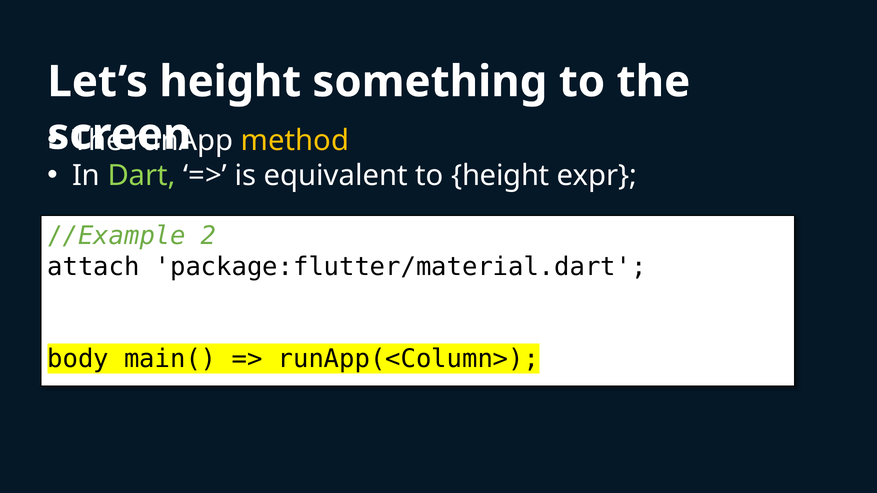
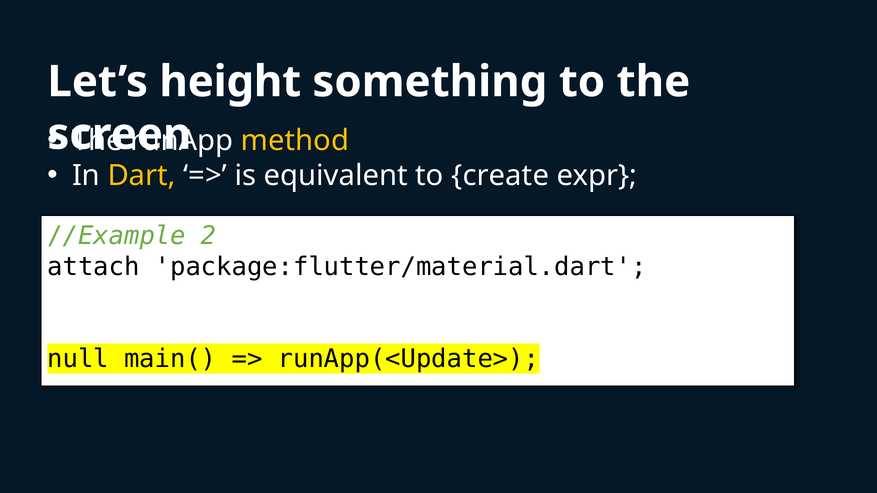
Dart colour: light green -> yellow (142, 176)
to height: height -> create (500, 176)
body: body -> null (78, 359)
runApp(<Column>: runApp(<Column> -> runApp(<Update> (408, 359)
